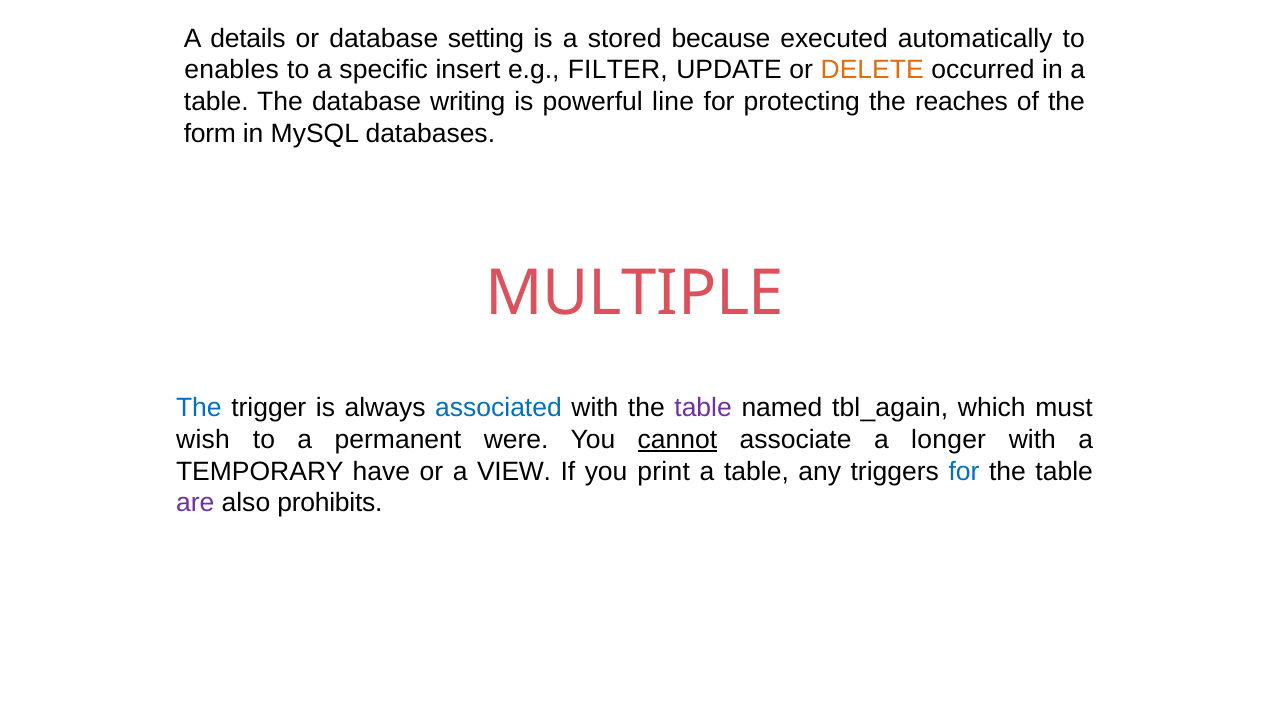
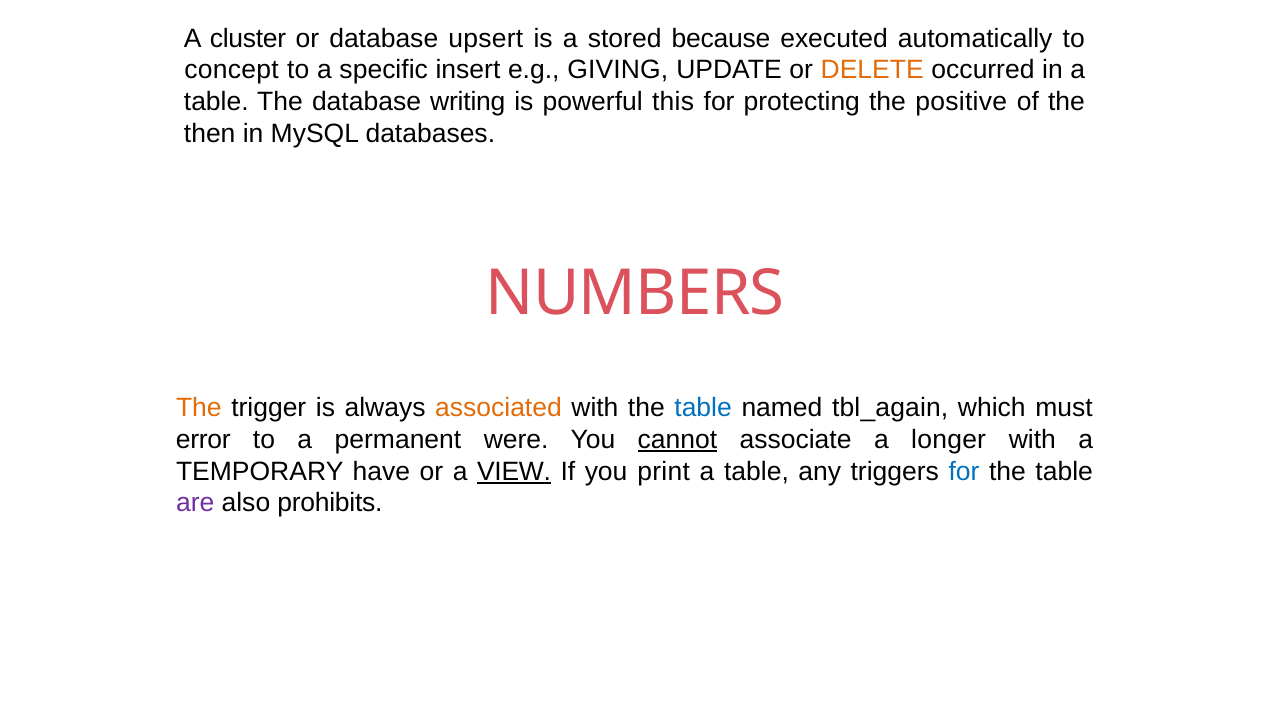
details: details -> cluster (248, 38)
setting: setting -> upsert (486, 38)
enables: enables -> concept (232, 70)
FILTER: FILTER -> GIVING (618, 70)
line: line -> this (673, 102)
reaches: reaches -> positive (961, 102)
form: form -> then (210, 134)
MULTIPLE: MULTIPLE -> NUMBERS (635, 293)
The colour: blue -> orange (199, 408)
associated colour: blue -> orange (498, 408)
table colour: purple -> blue (703, 408)
wish: wish -> error (203, 439)
VIEW underline: none -> present (514, 471)
